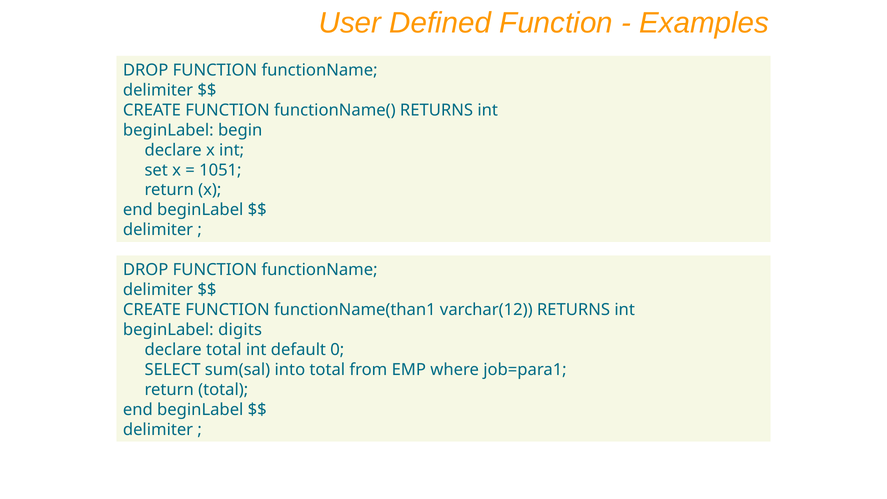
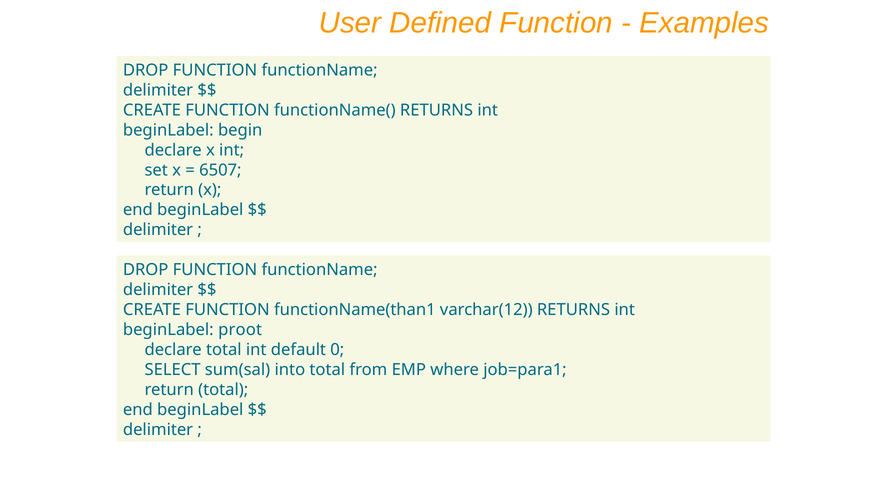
1051: 1051 -> 6507 (220, 170)
digits: digits -> proot (240, 330)
